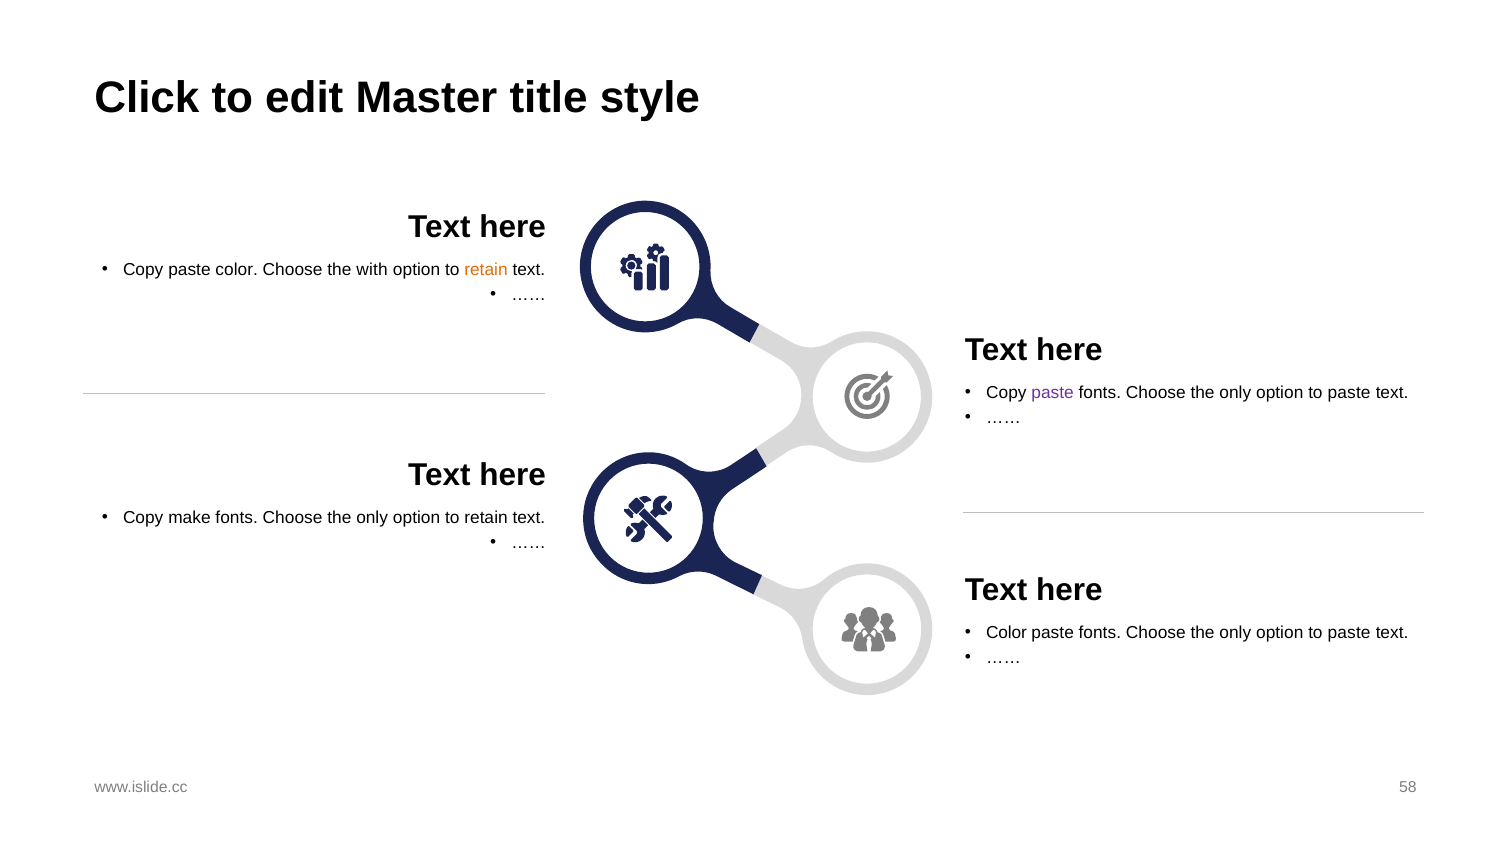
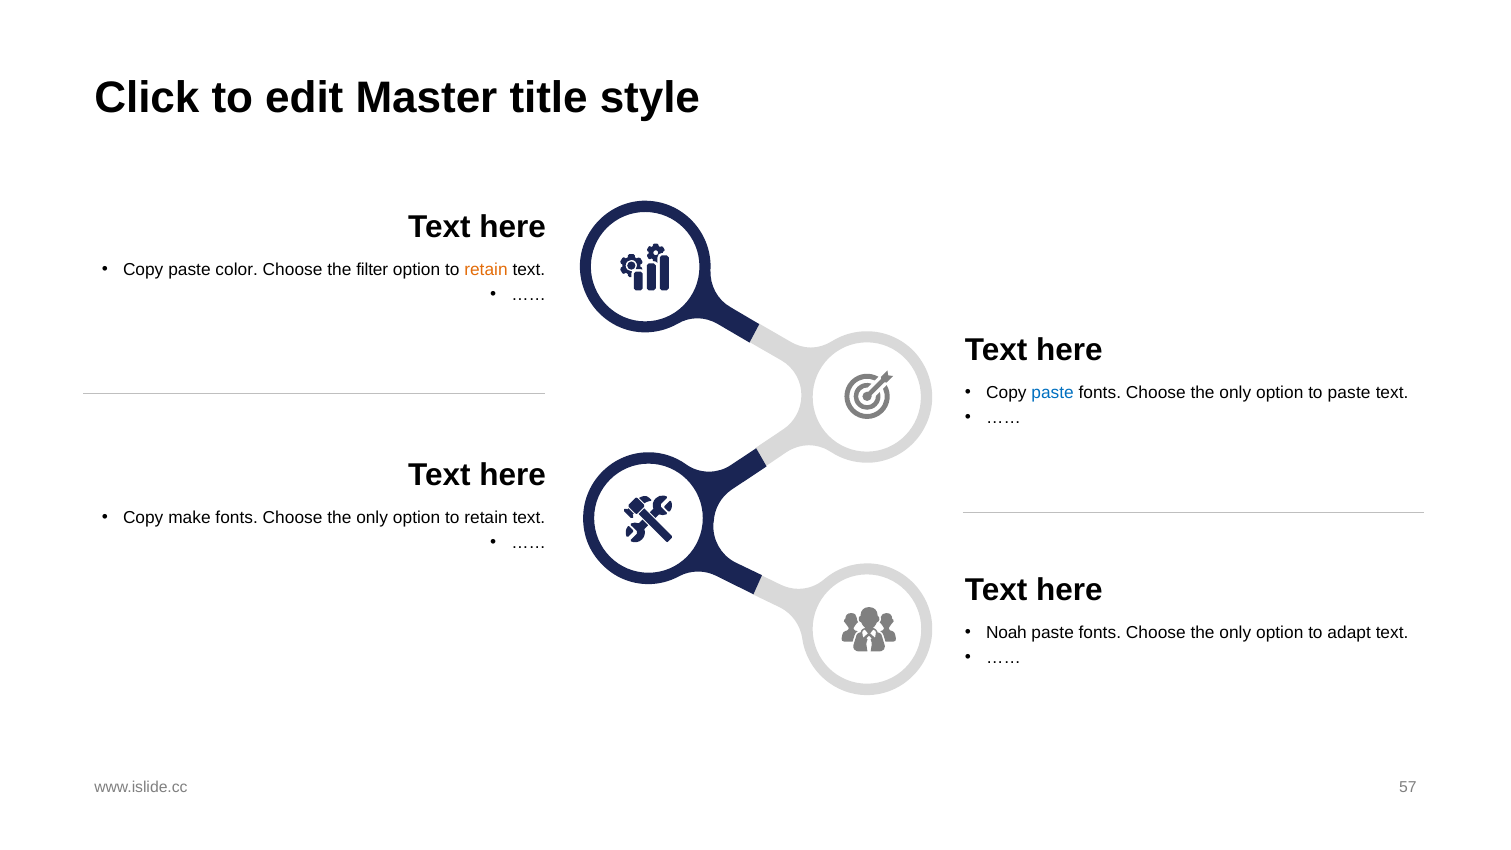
with: with -> filter (372, 270)
paste colour: purple -> blue (1053, 392)
Color: Color -> Noah (1006, 633)
paste: paste -> adapt (1349, 633)
58: 58 -> 57 (1408, 787)
